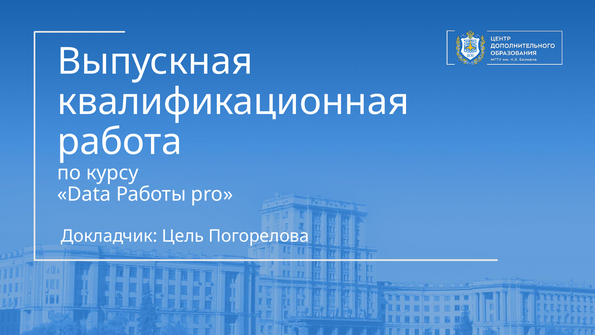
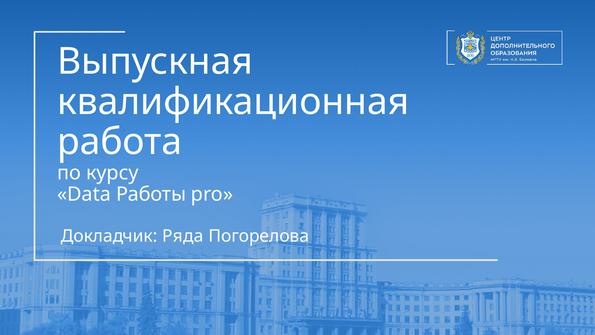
Цель: Цель -> Ряда (183, 236)
